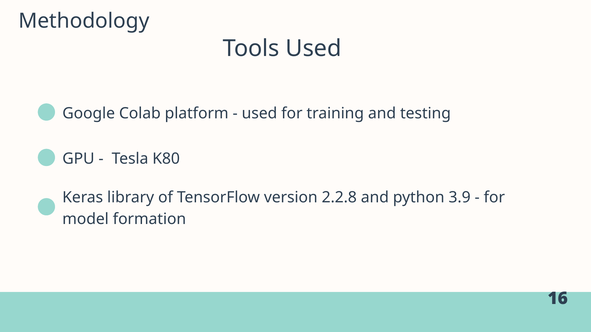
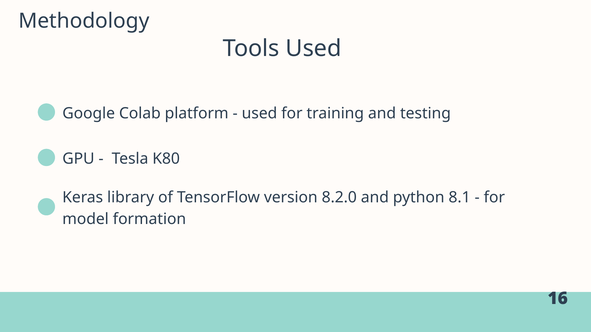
2.2.8: 2.2.8 -> 8.2.0 (339, 197)
3.9: 3.9 -> 8.1 (460, 197)
